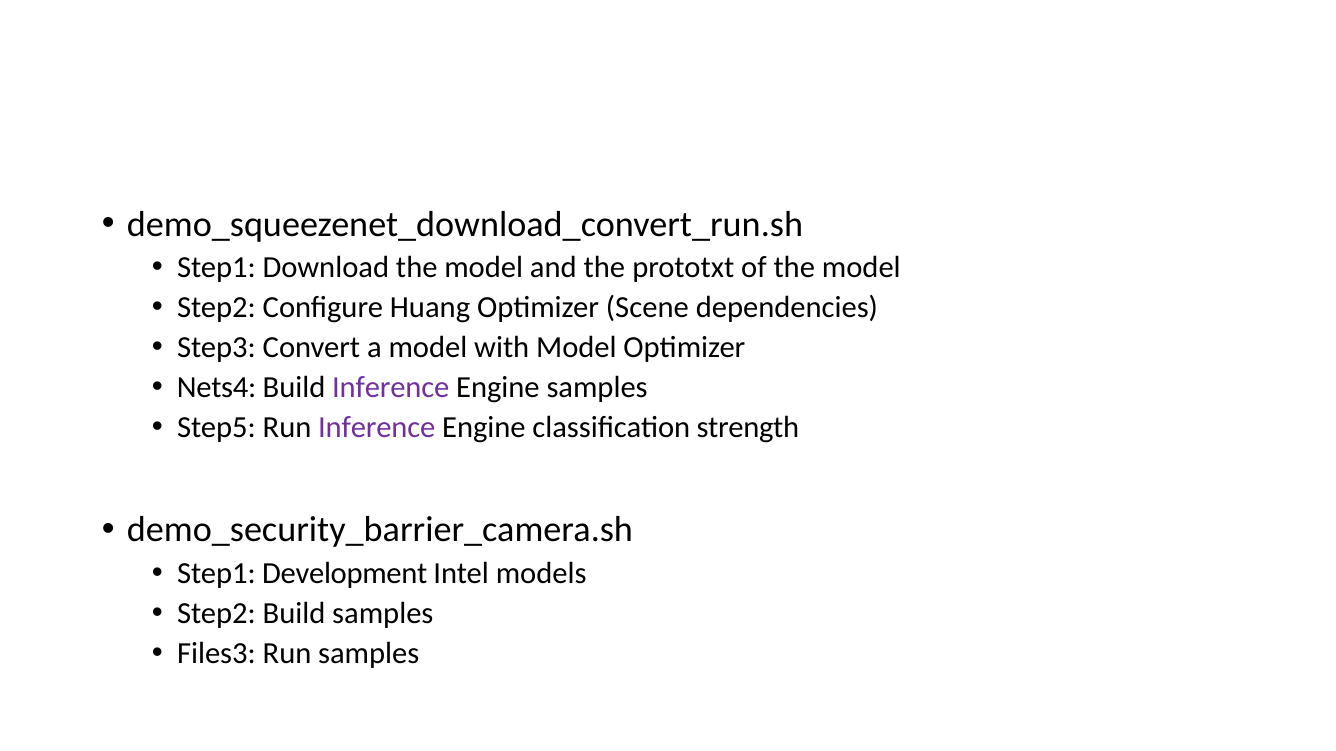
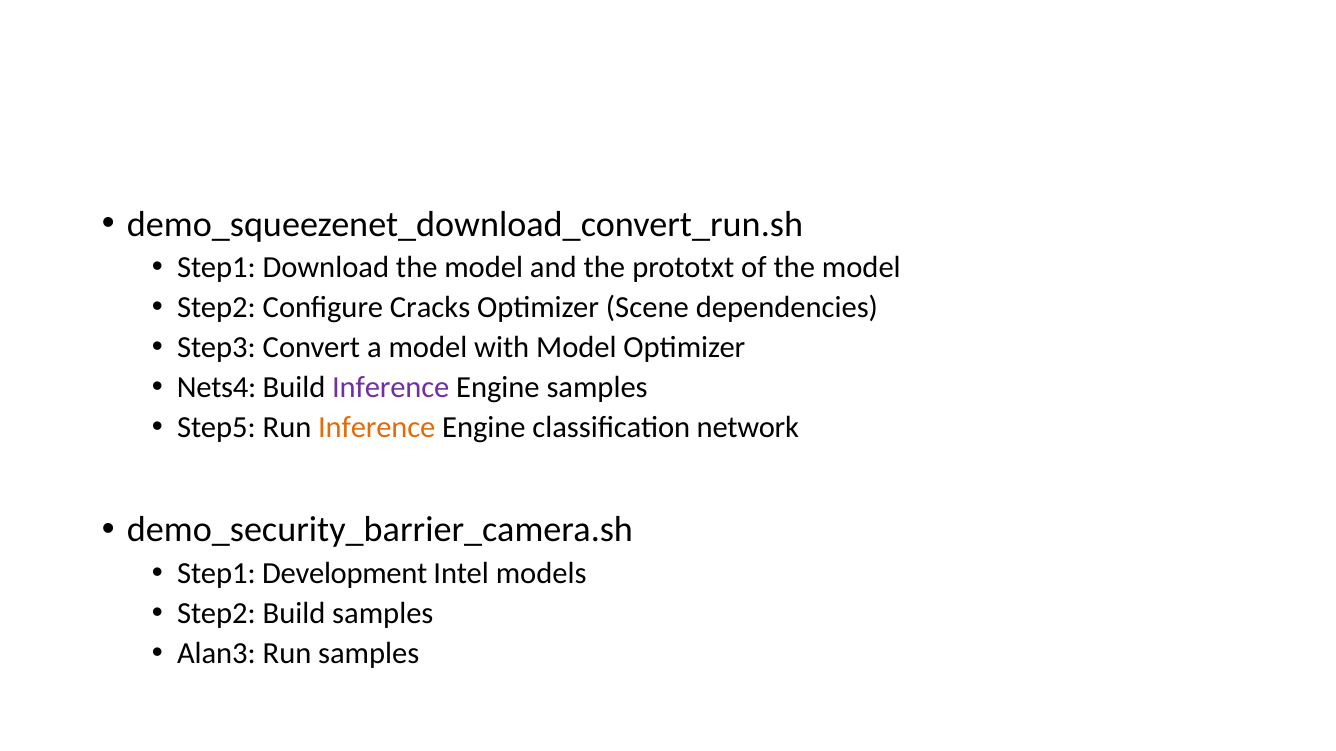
Huang: Huang -> Cracks (430, 307)
Inference colour: purple -> orange (377, 427)
strength: strength -> network (748, 427)
Files3: Files3 -> Alan3 (216, 653)
